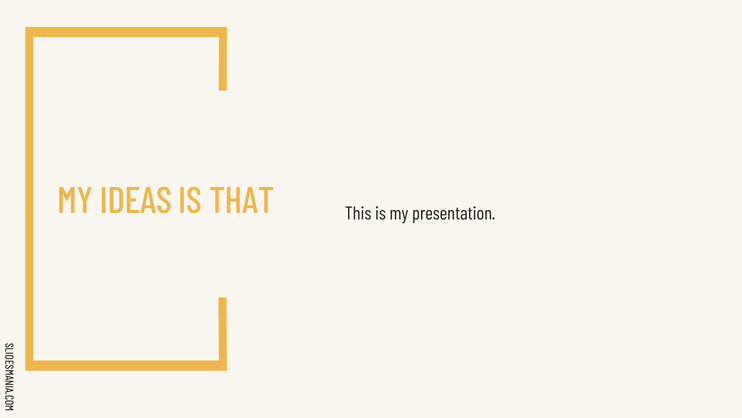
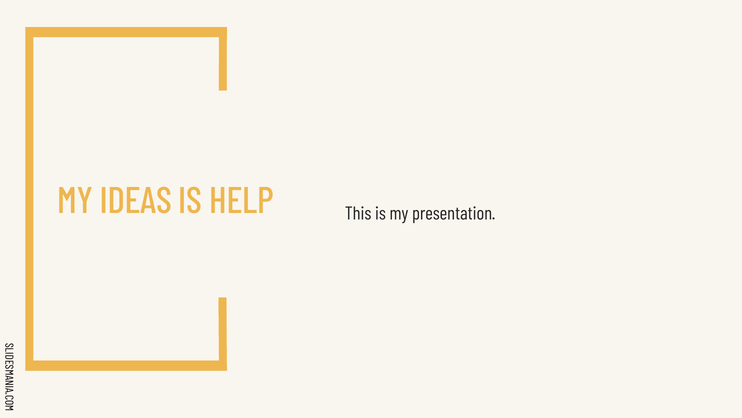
THAT: THAT -> HELP (242, 201)
